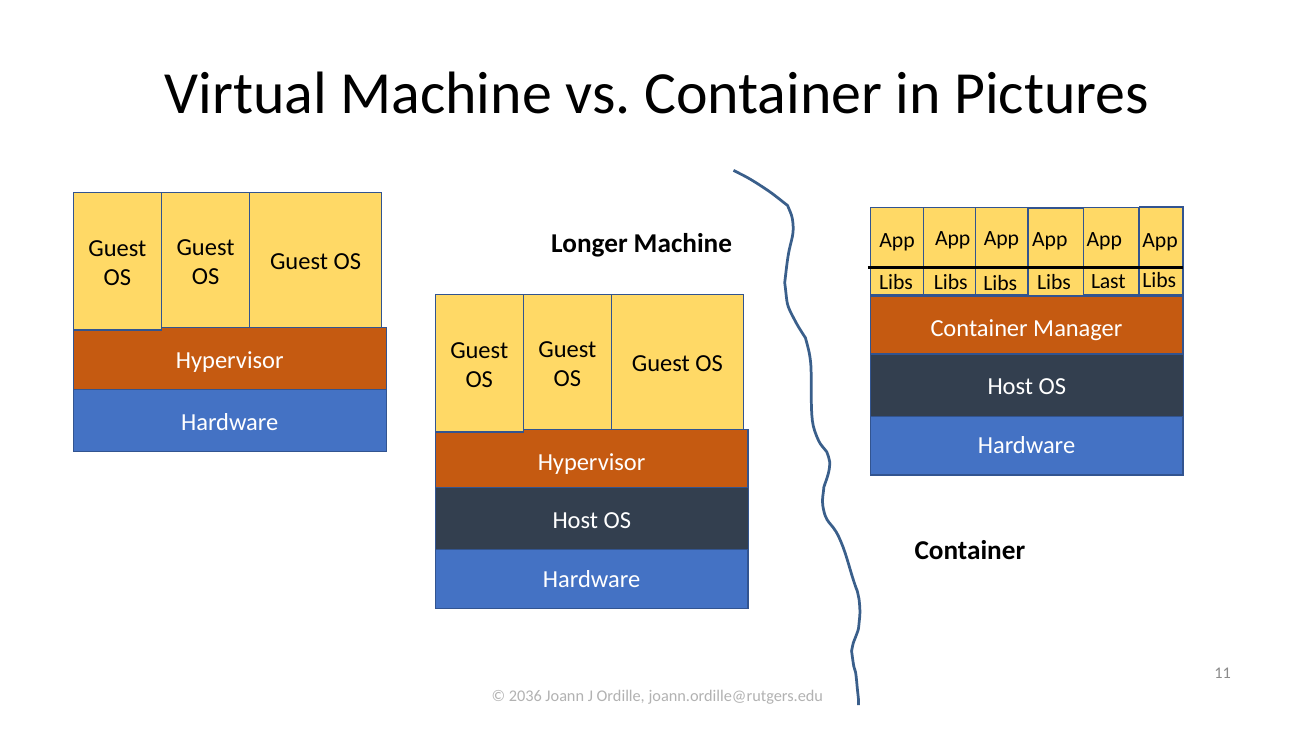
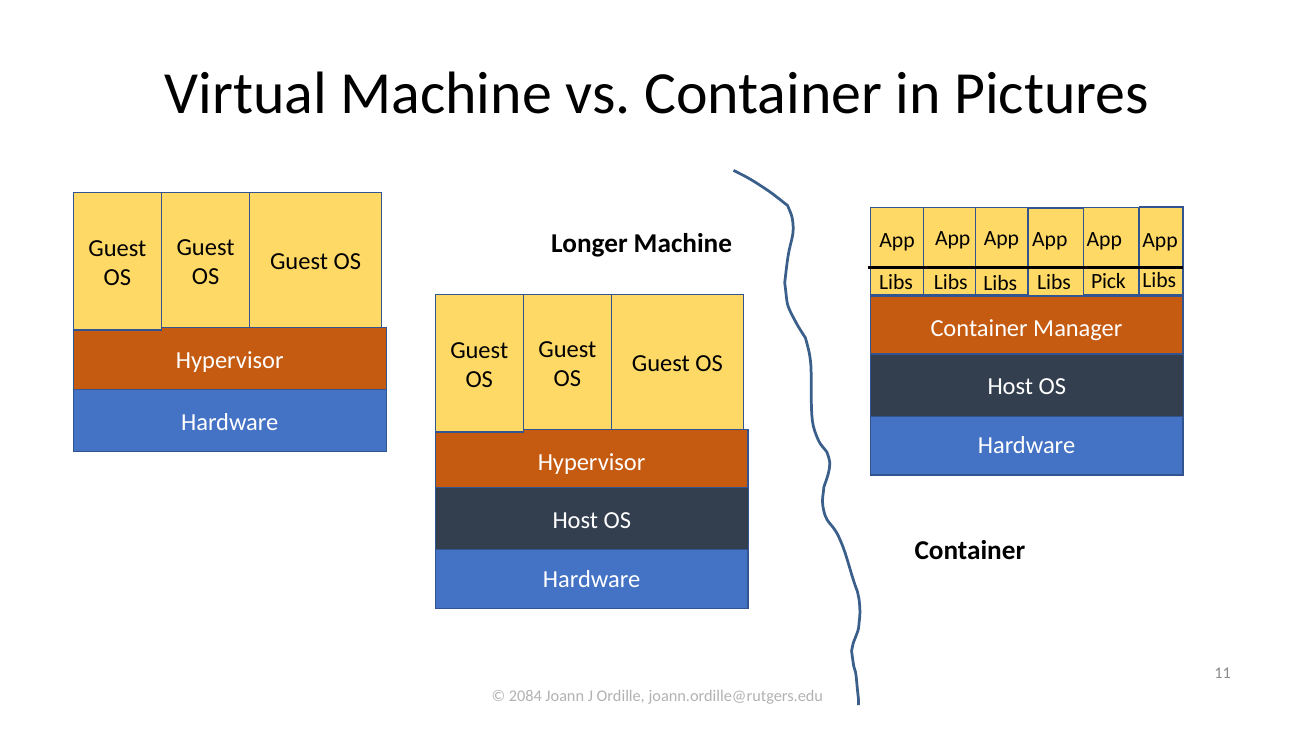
Last: Last -> Pick (1108, 282)
2036: 2036 -> 2084 (525, 697)
